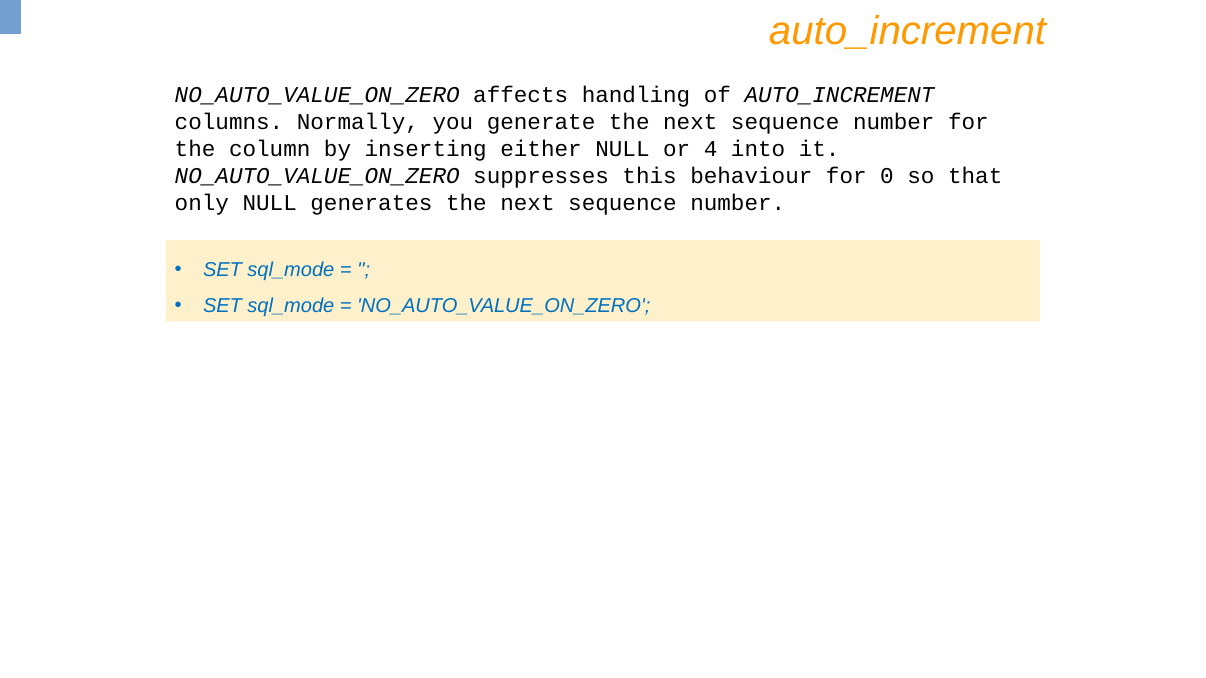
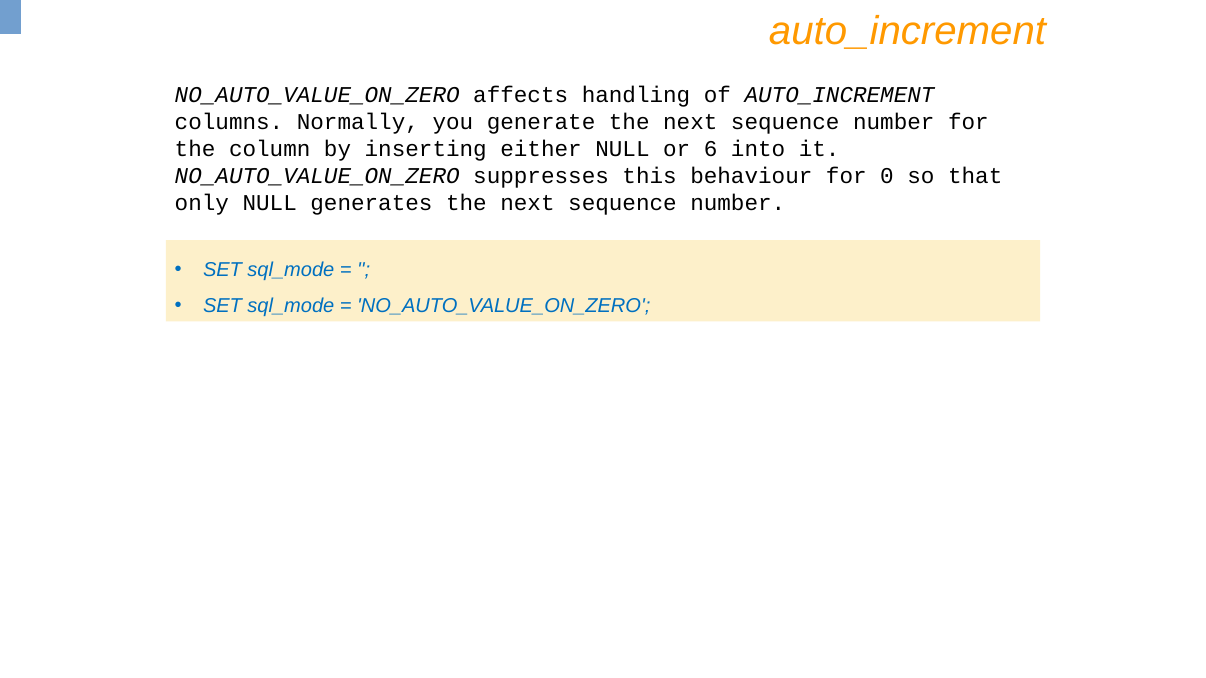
4: 4 -> 6 (711, 149)
